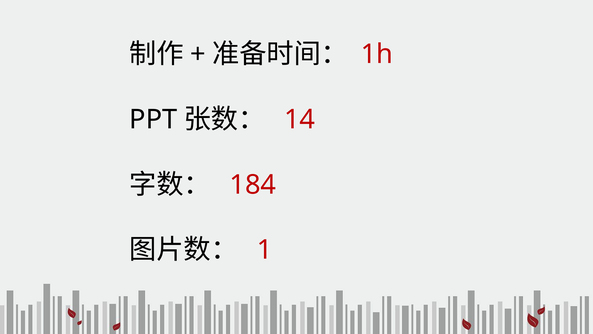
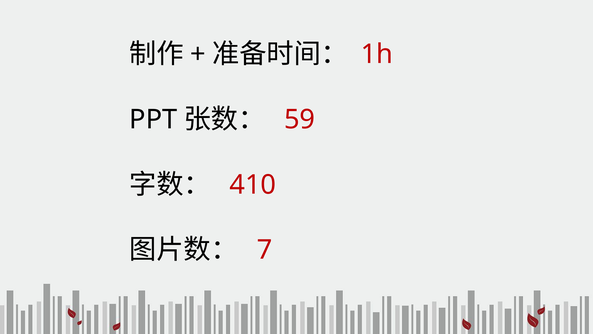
14: 14 -> 59 (300, 119)
184: 184 -> 410 (253, 184)
1: 1 -> 7 (264, 250)
